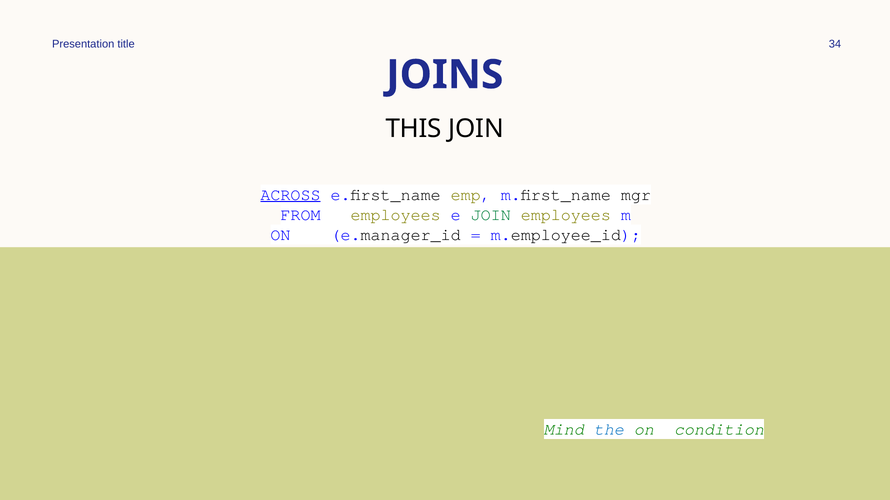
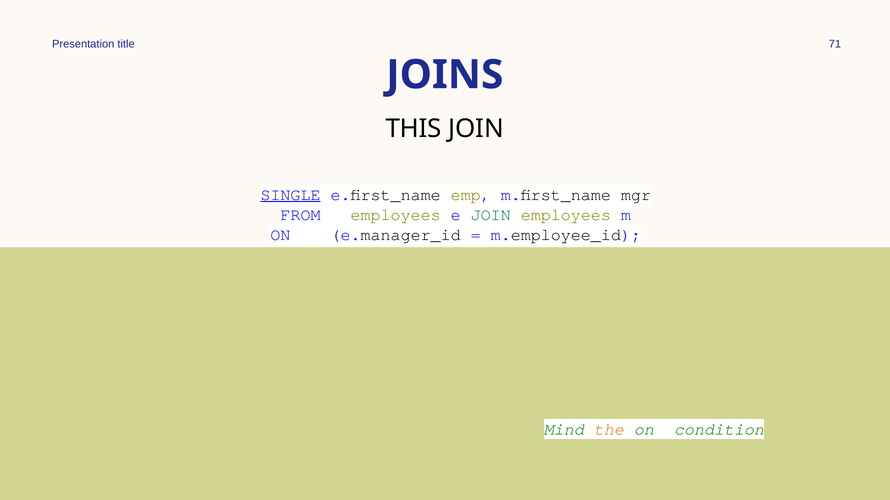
34: 34 -> 71 (835, 44)
ACROSS: ACROSS -> SINGLE (290, 195)
the colour: blue -> orange (609, 430)
